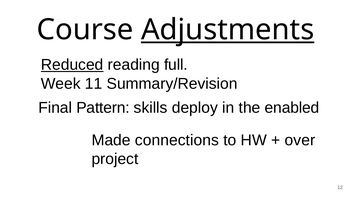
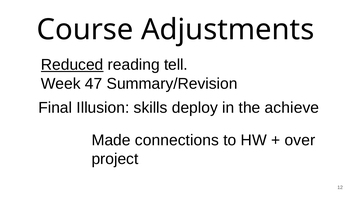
Adjustments underline: present -> none (228, 30)
full: full -> tell (176, 65)
11: 11 -> 47 (94, 83)
Pattern: Pattern -> Illusion (103, 107)
enabled: enabled -> achieve (292, 107)
